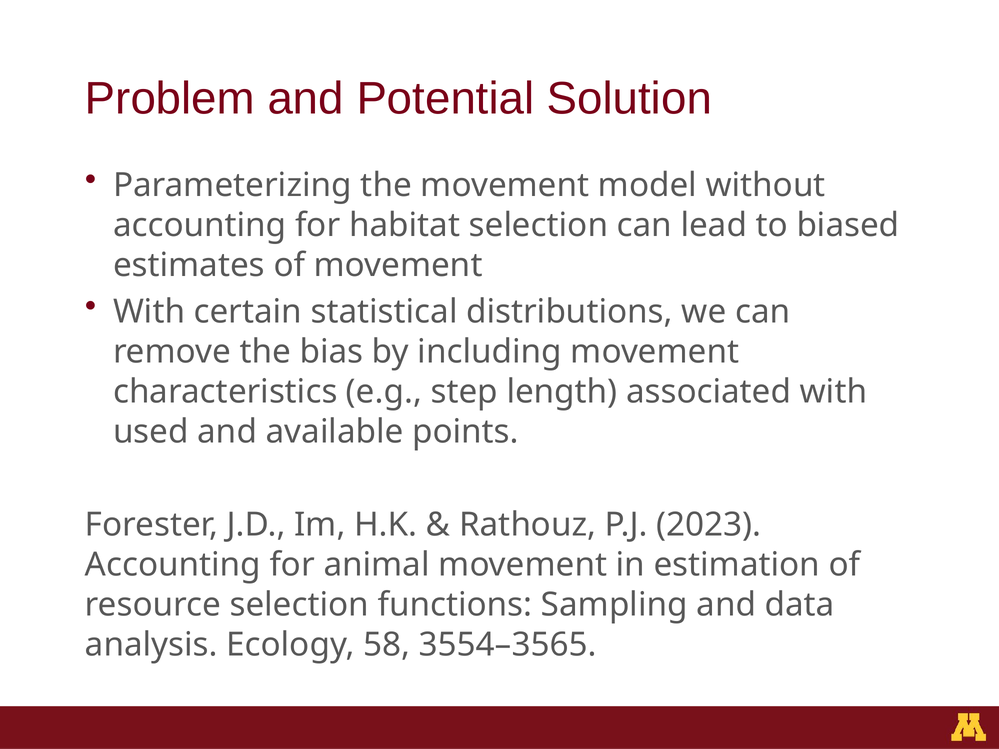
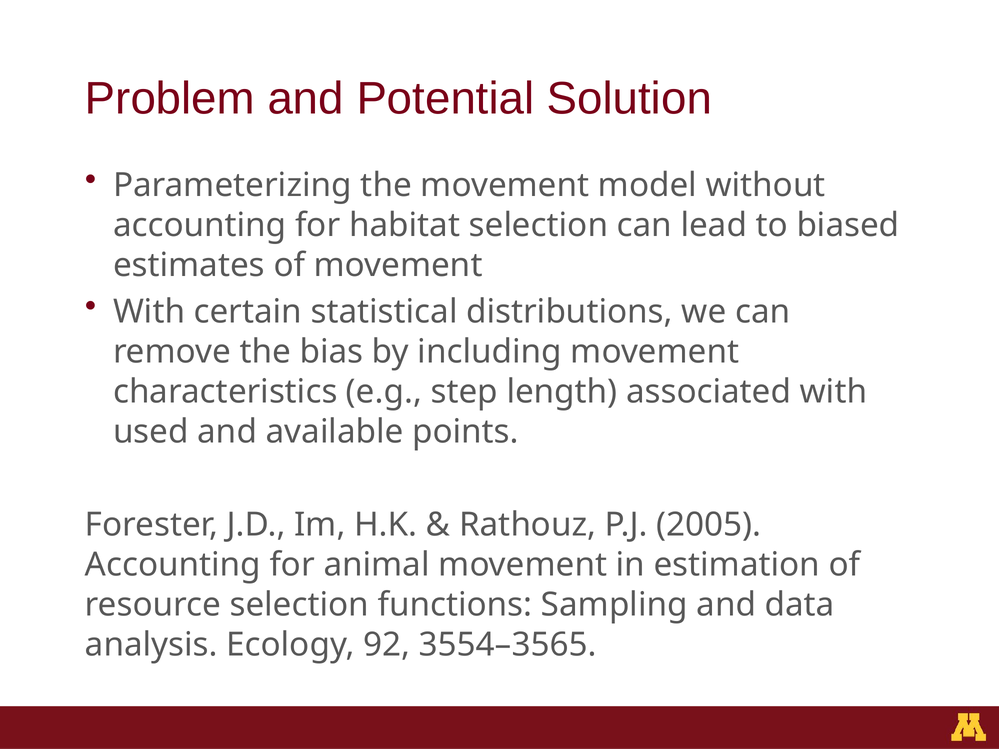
2023: 2023 -> 2005 (709, 525)
58: 58 -> 92 (387, 645)
